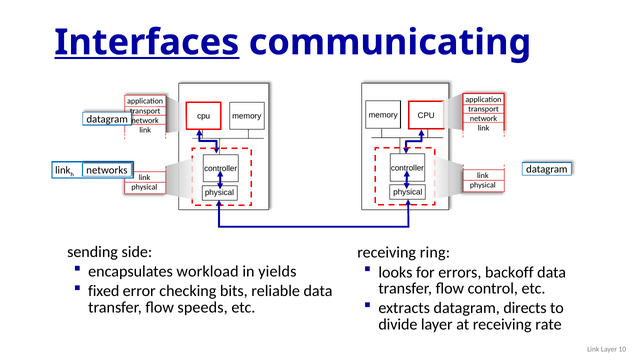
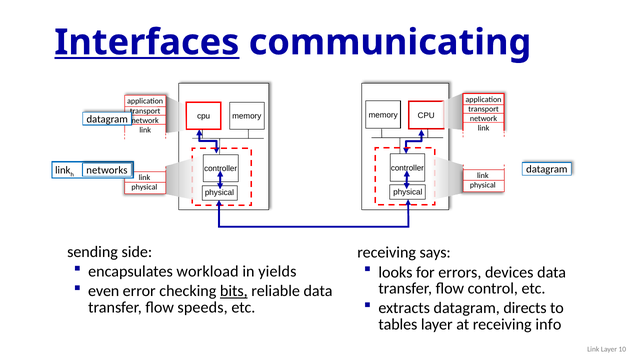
ring: ring -> says (435, 253)
backoff: backoff -> devices (509, 273)
fixed: fixed -> even (104, 292)
bits underline: none -> present (234, 292)
divide: divide -> tables (398, 325)
rate: rate -> info (548, 325)
